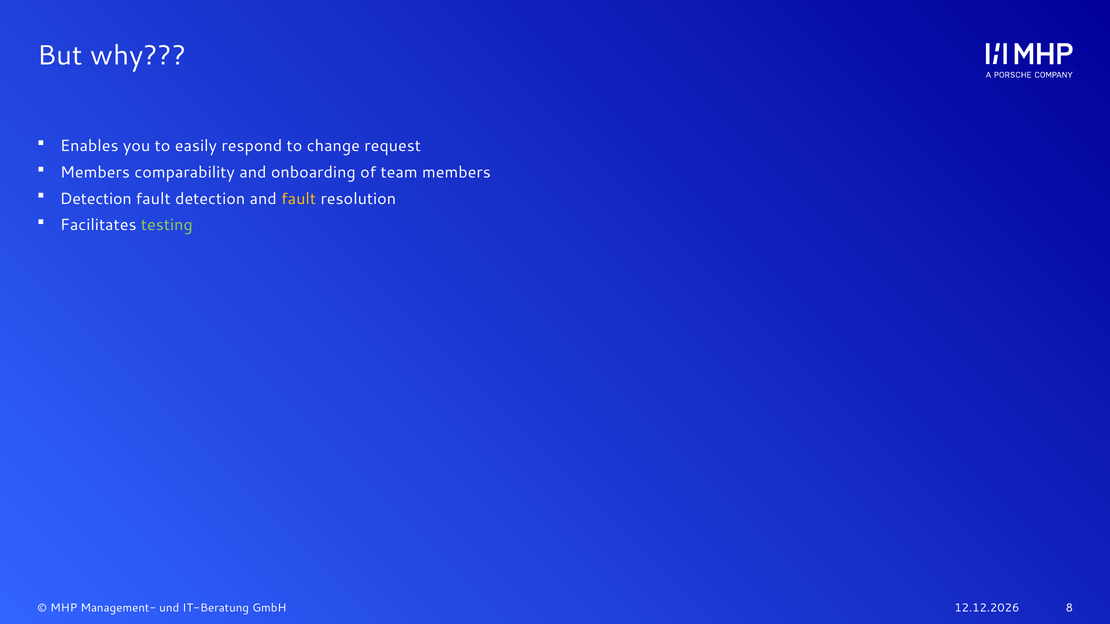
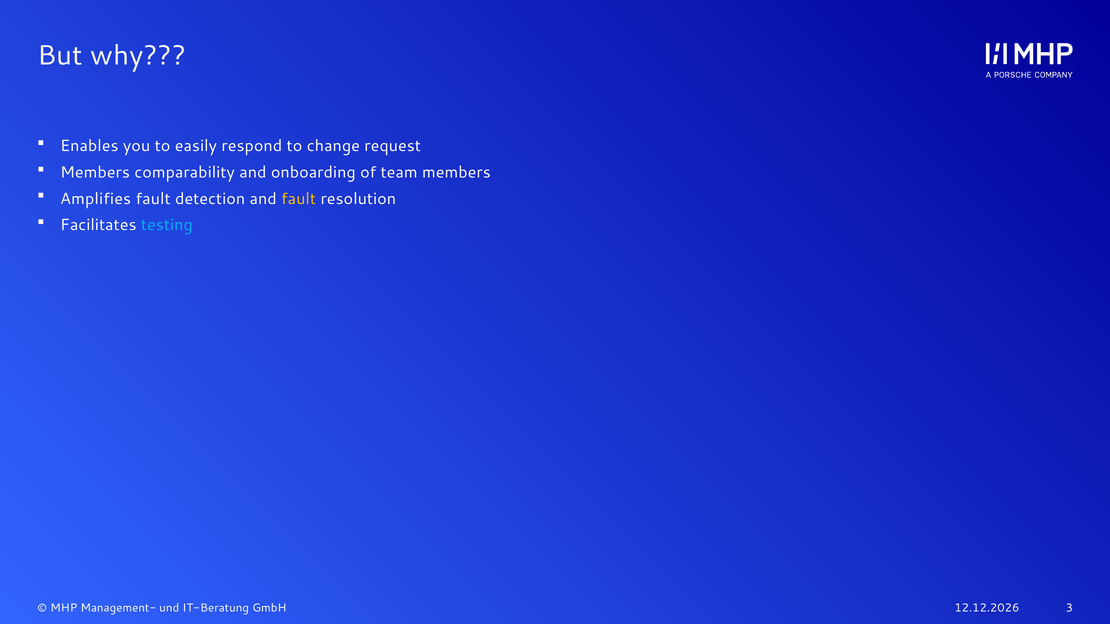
Detection: Detection -> Amplifies (96, 199)
testing colour: light green -> light blue (167, 225)
8: 8 -> 3 (1069, 608)
